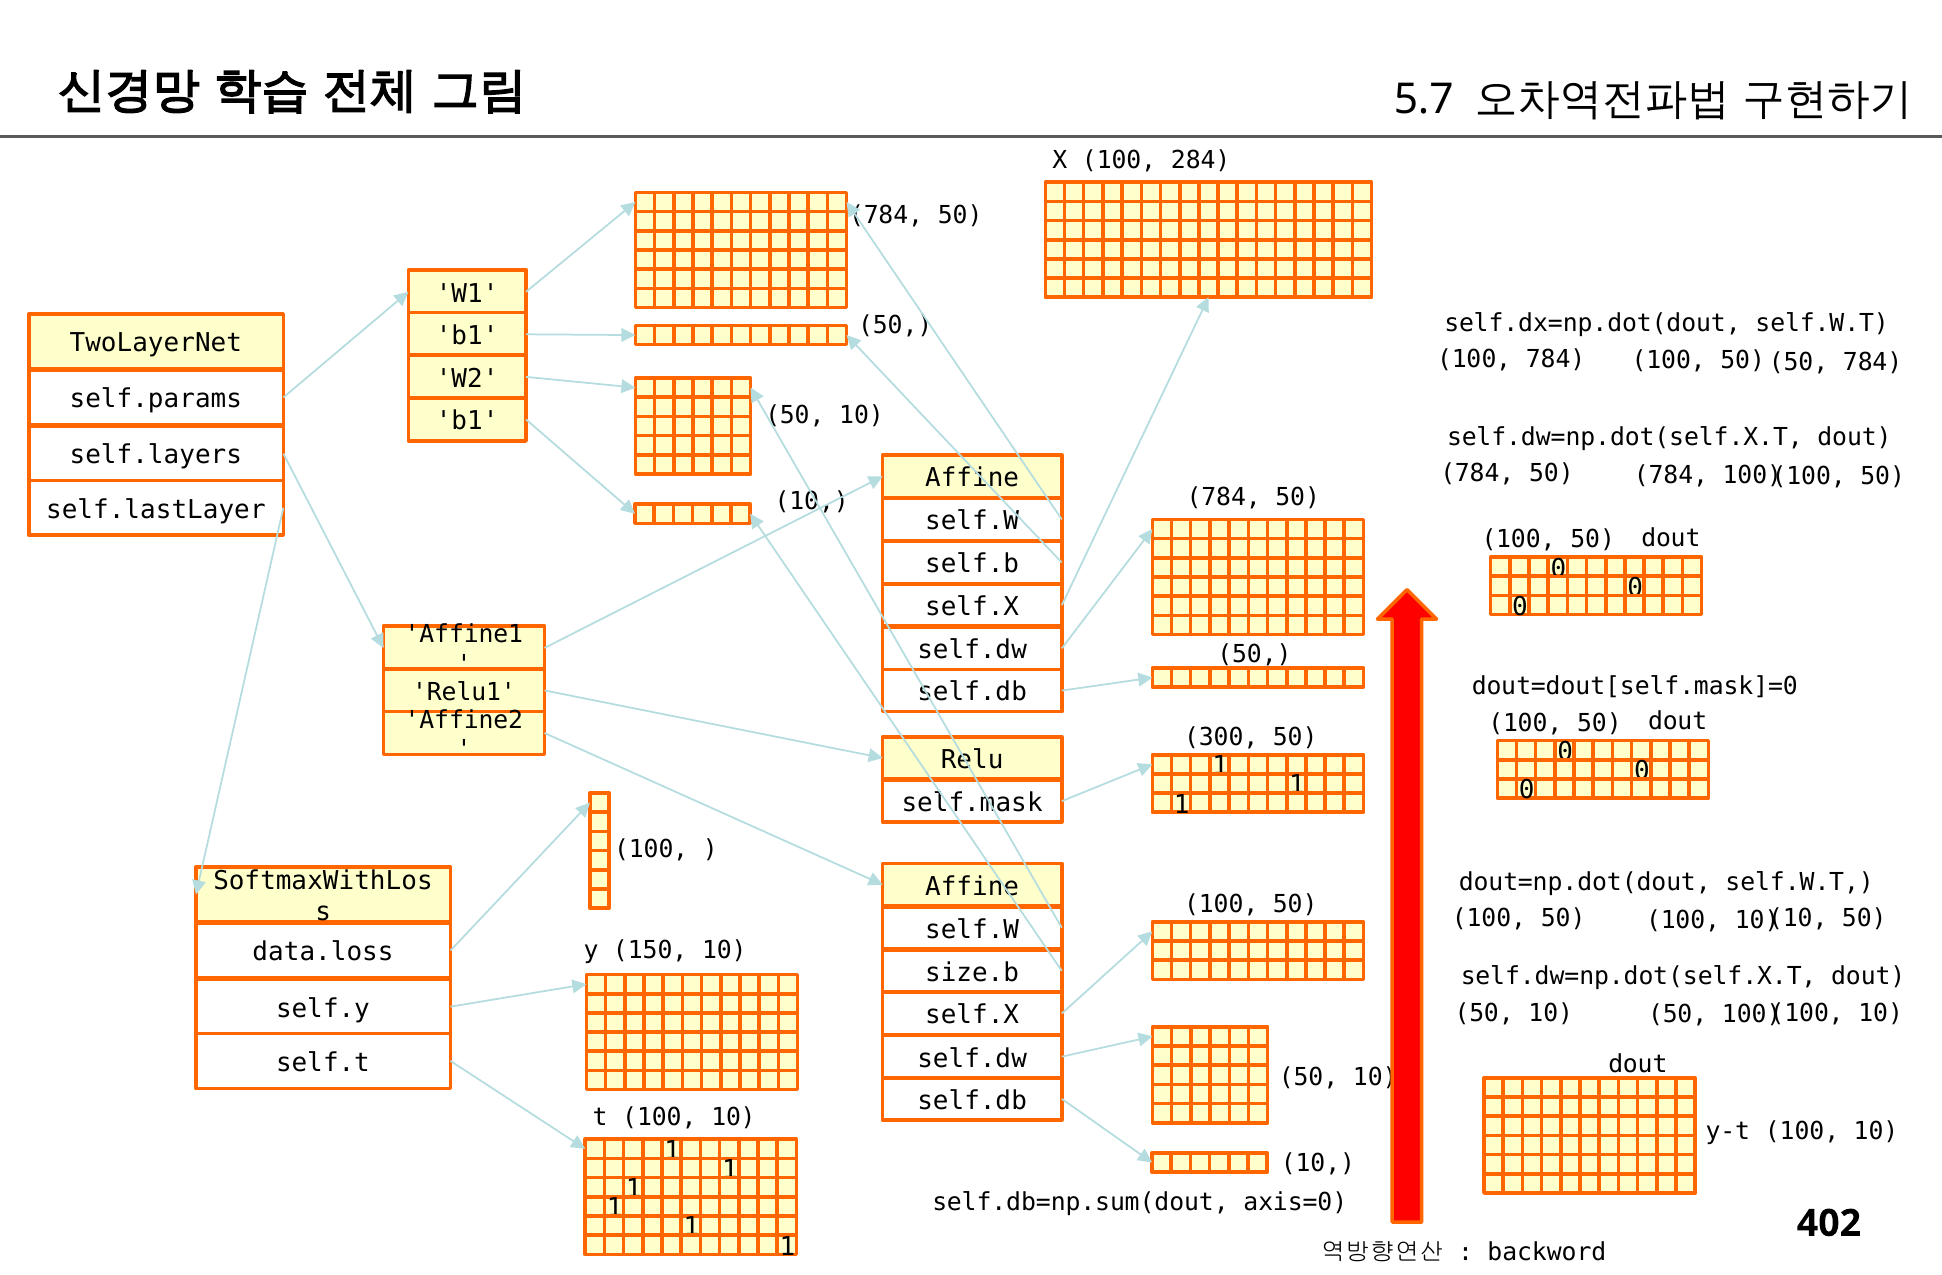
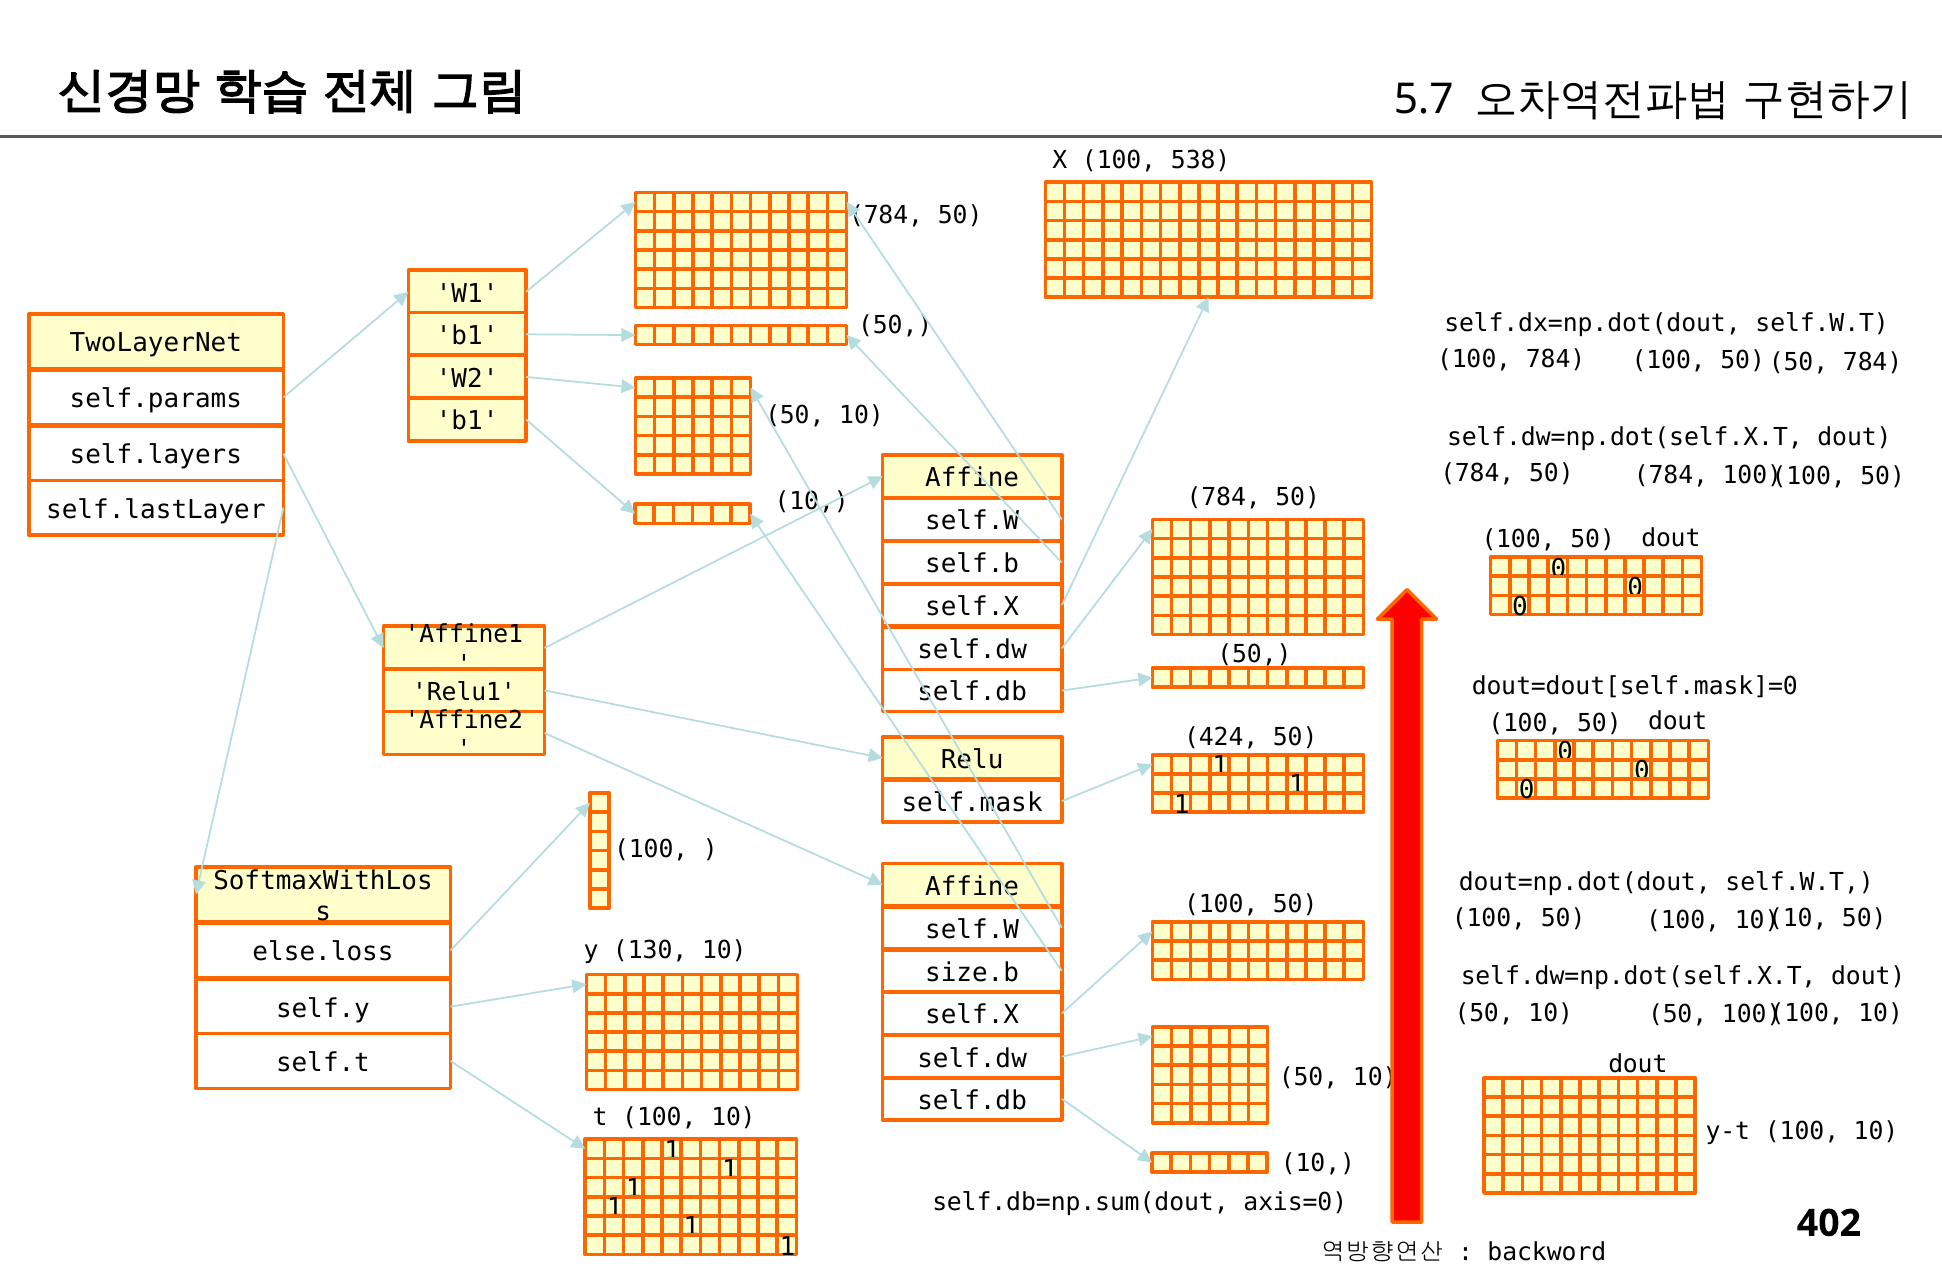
284: 284 -> 538 (1201, 160)
300: 300 -> 424 (1221, 737)
150: 150 -> 130 (650, 951)
data.loss: data.loss -> else.loss (323, 953)
